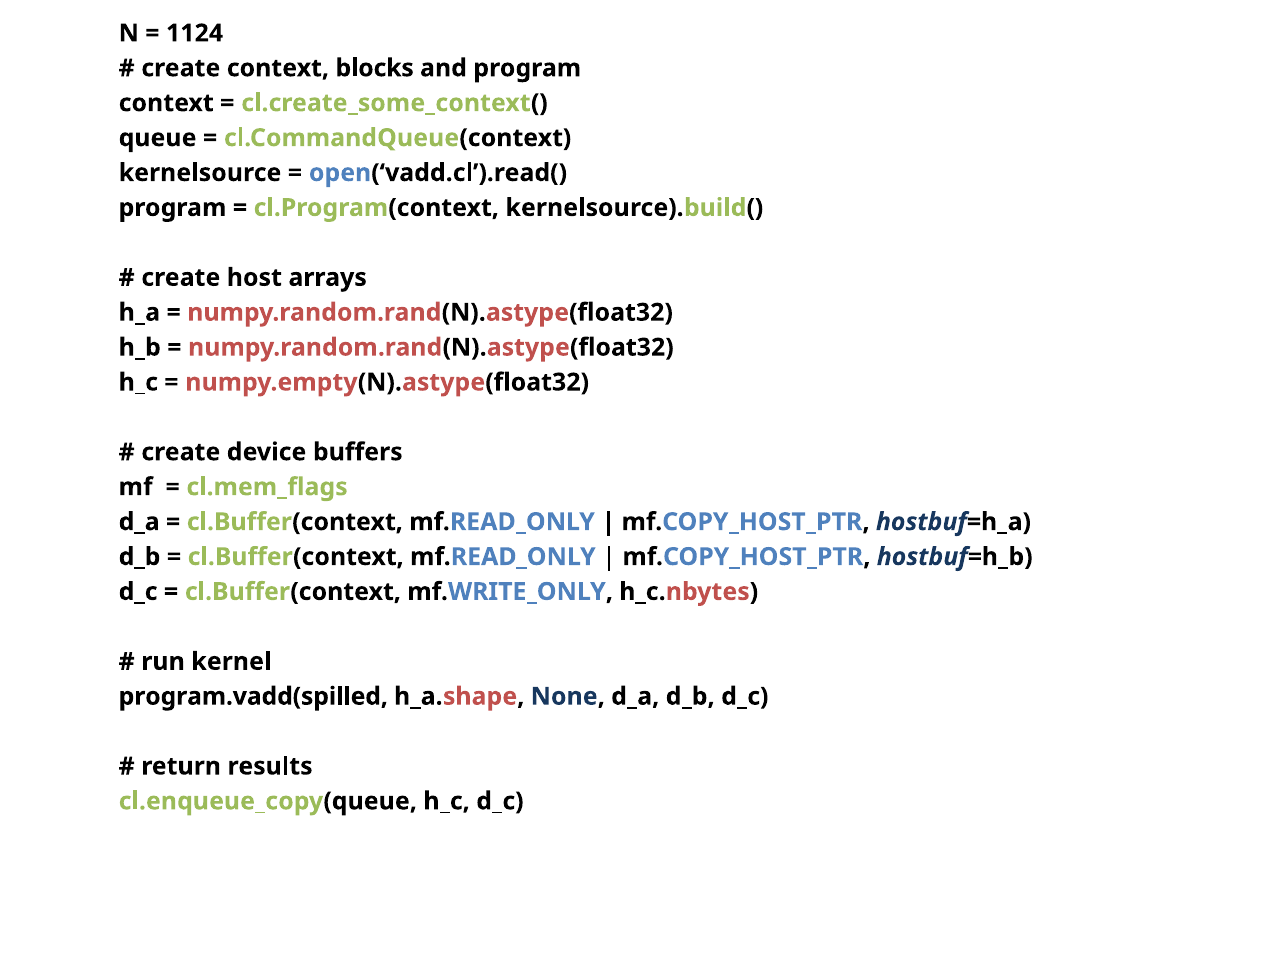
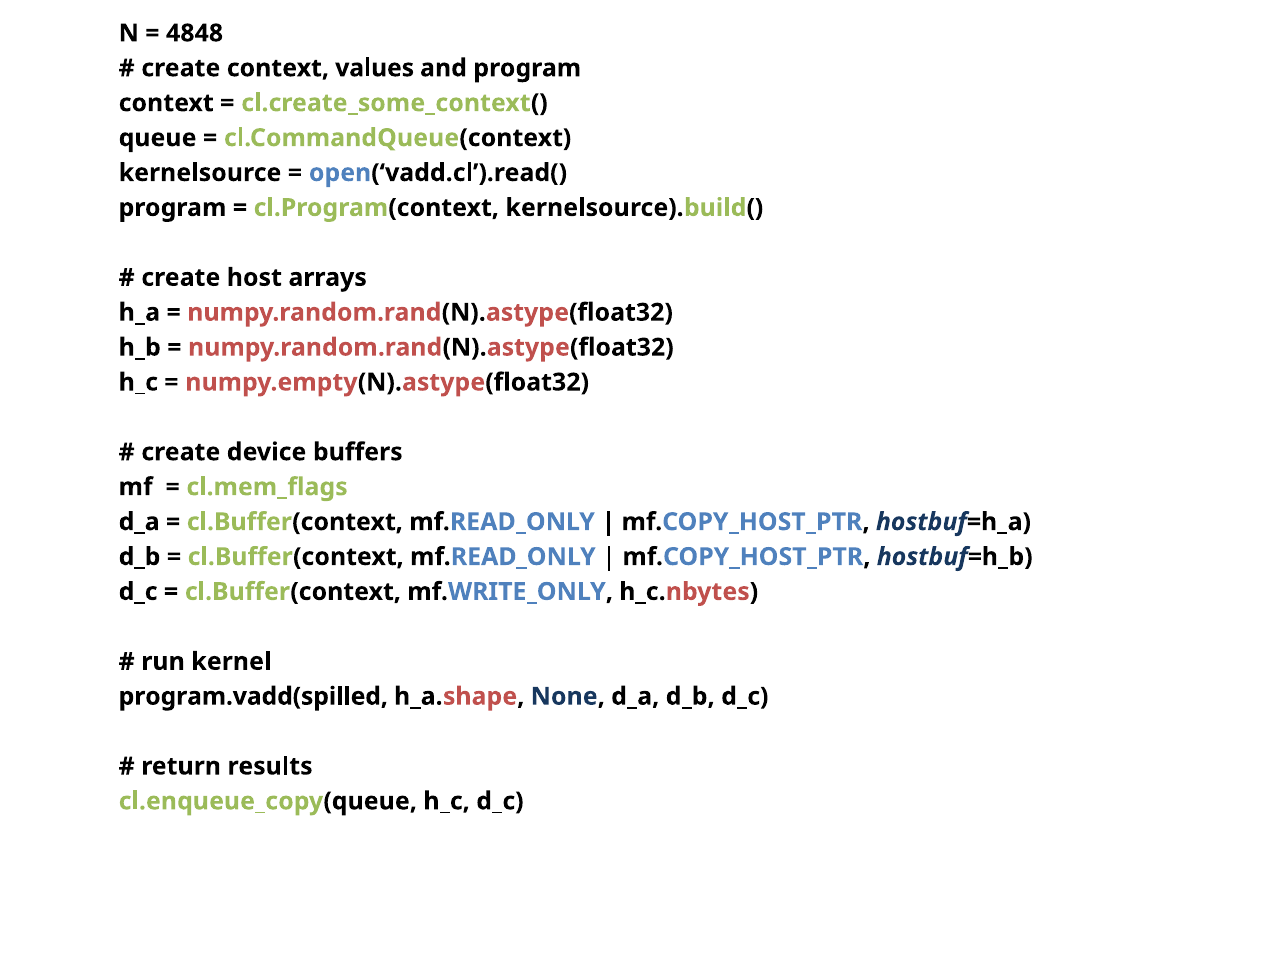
1124: 1124 -> 4848 (195, 33)
blocks: blocks -> values (375, 68)
